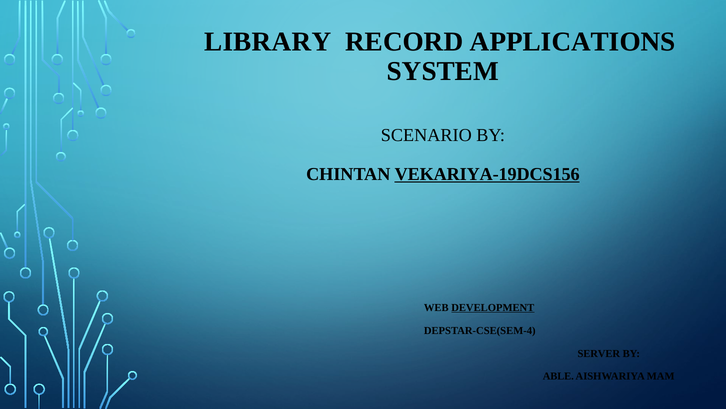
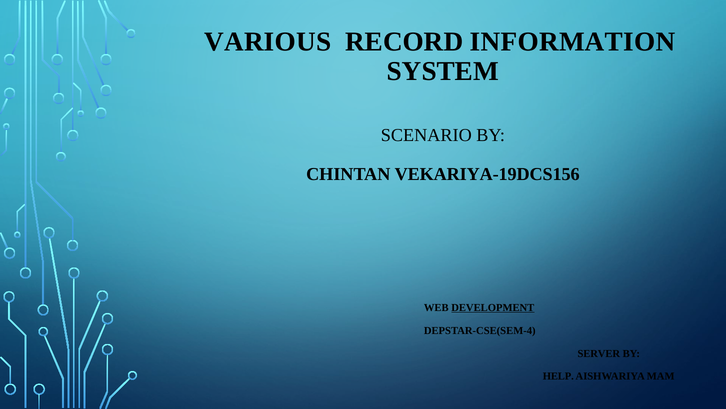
LIBRARY: LIBRARY -> VARIOUS (268, 42)
APPLICATIONS: APPLICATIONS -> INFORMATION (573, 42)
VEKARIYA-19DCS156 underline: present -> none (487, 174)
ABLE: ABLE -> HELP (558, 376)
